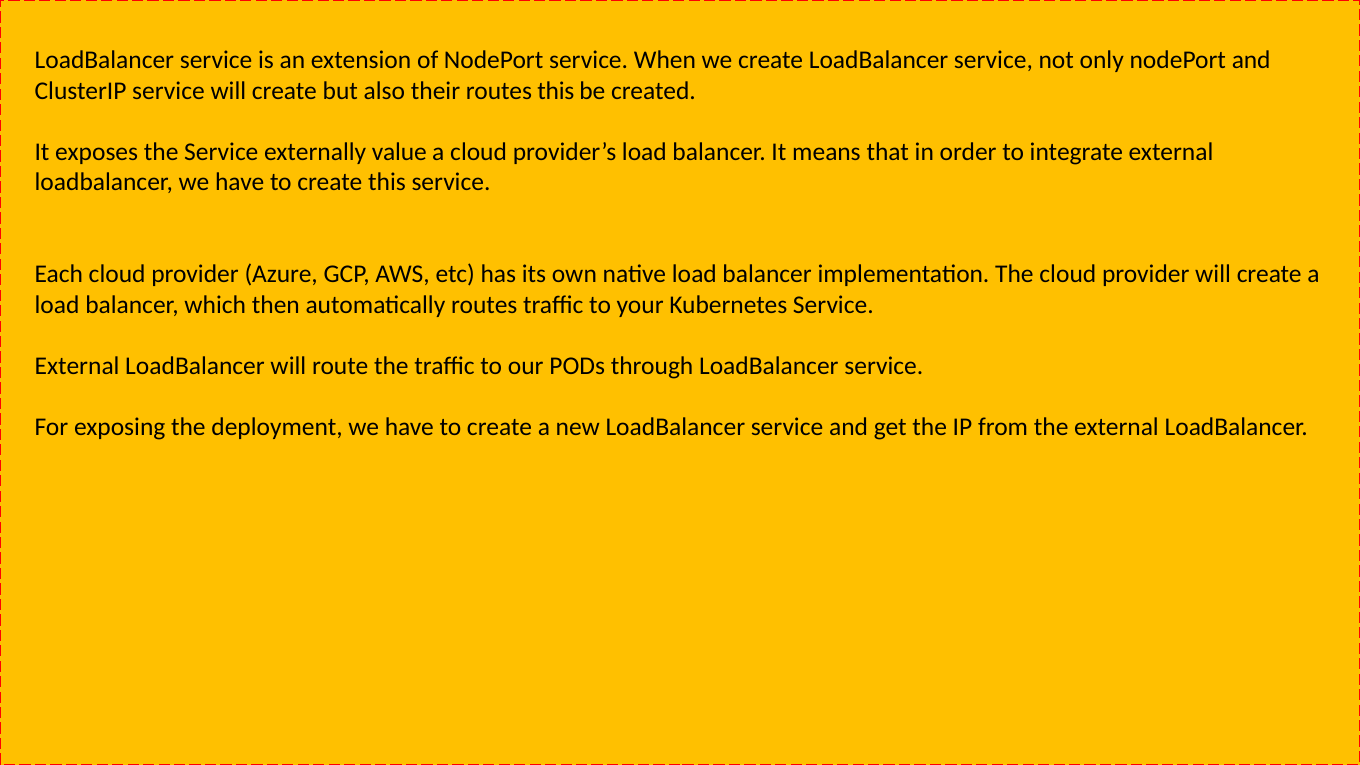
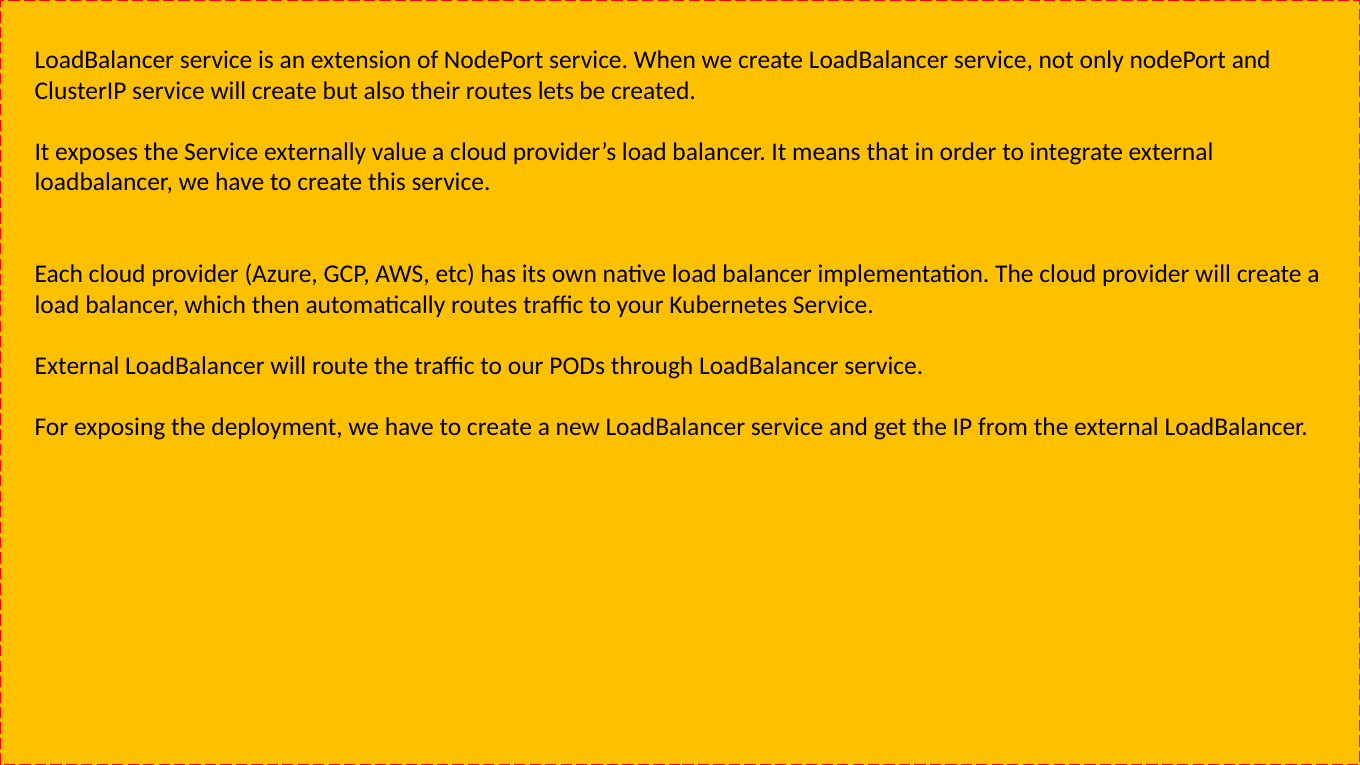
routes this: this -> lets (556, 91)
